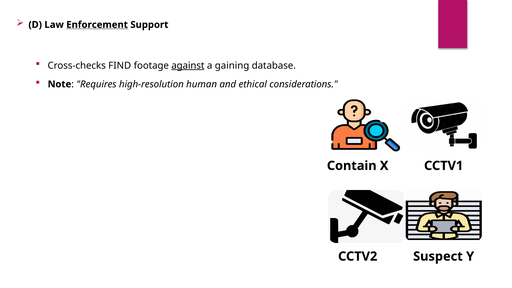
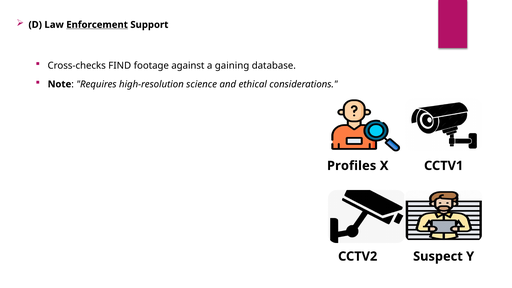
against underline: present -> none (188, 66)
human: human -> science (202, 84)
Contain: Contain -> Profiles (352, 166)
